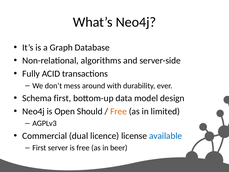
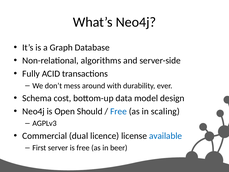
Schema first: first -> cost (63, 98)
Free colour: orange -> blue (119, 111)
limited: limited -> scaling (165, 111)
